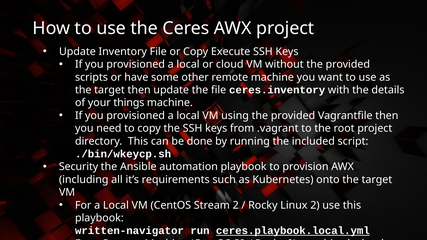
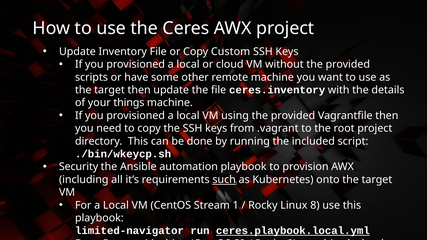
Execute: Execute -> Custom (231, 52)
such underline: none -> present (224, 180)
Stream 2: 2 -> 1 (236, 205)
Linux 2: 2 -> 8 (315, 205)
written-navigator: written-navigator -> limited-navigator (129, 231)
